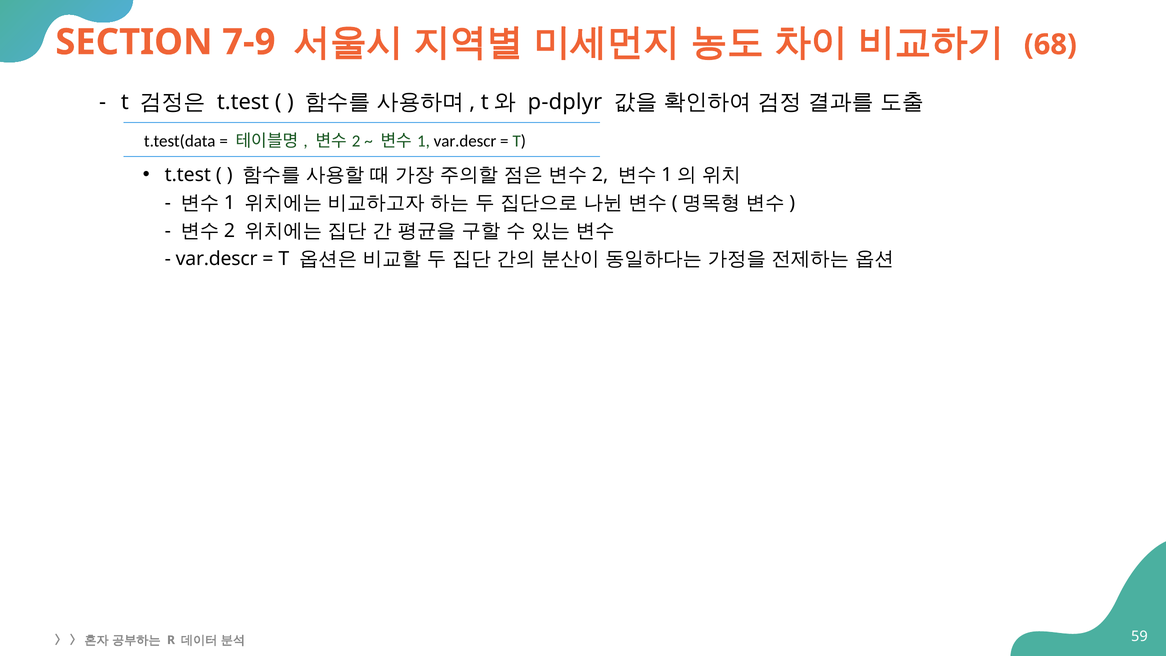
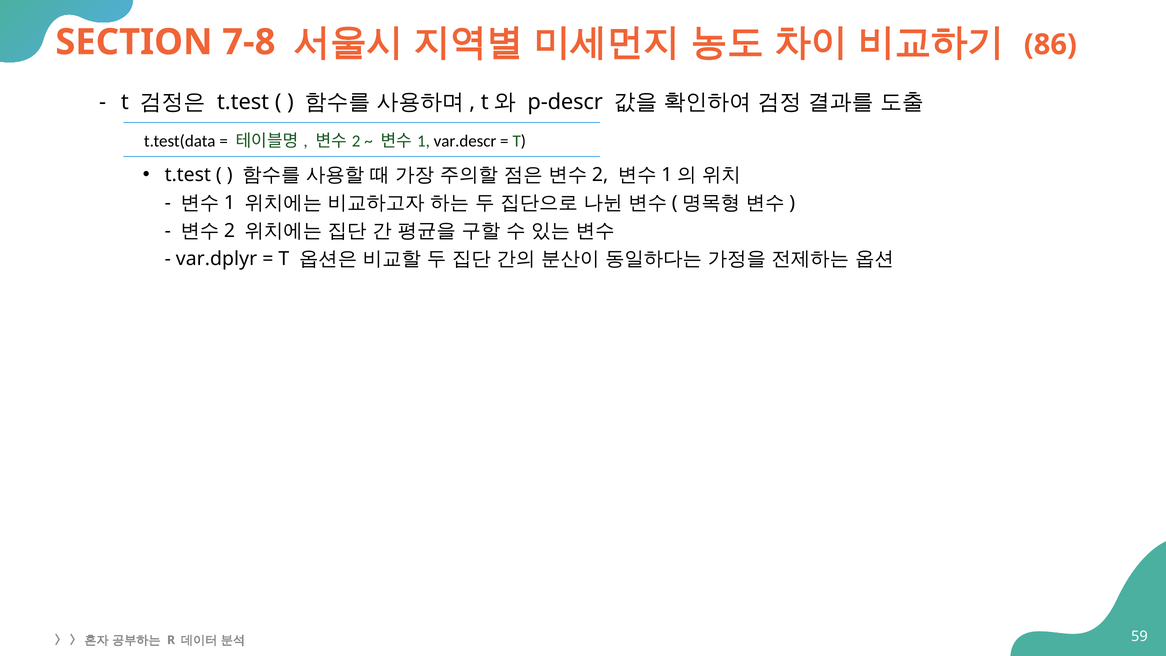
7-9: 7-9 -> 7-8 (249, 42)
68: 68 -> 86 (1050, 45)
p-dplyr: p-dplyr -> p-descr (565, 102)
var.descr: var.descr -> var.dplyr (216, 259)
